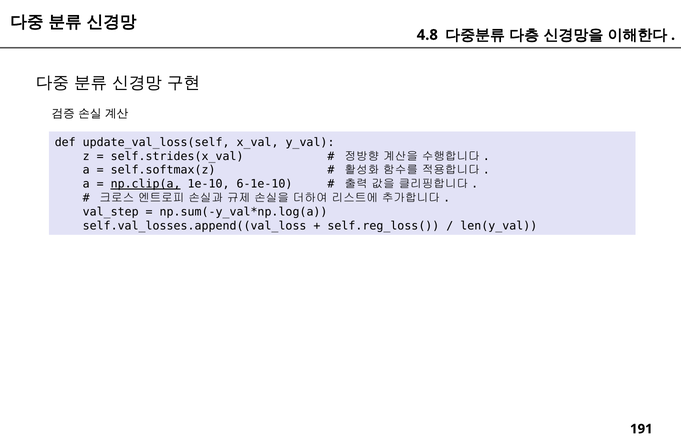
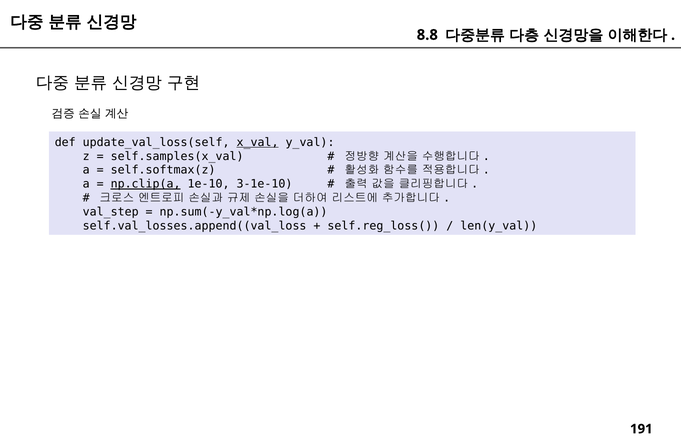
4.8: 4.8 -> 8.8 (427, 35)
x_val underline: none -> present (258, 142)
self.strides(x_val: self.strides(x_val -> self.samples(x_val (177, 156)
6-1e-10: 6-1e-10 -> 3-1e-10 (264, 184)
